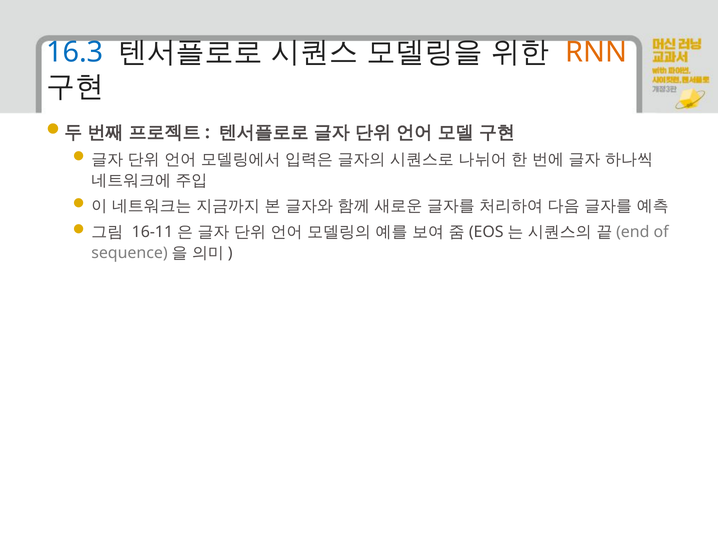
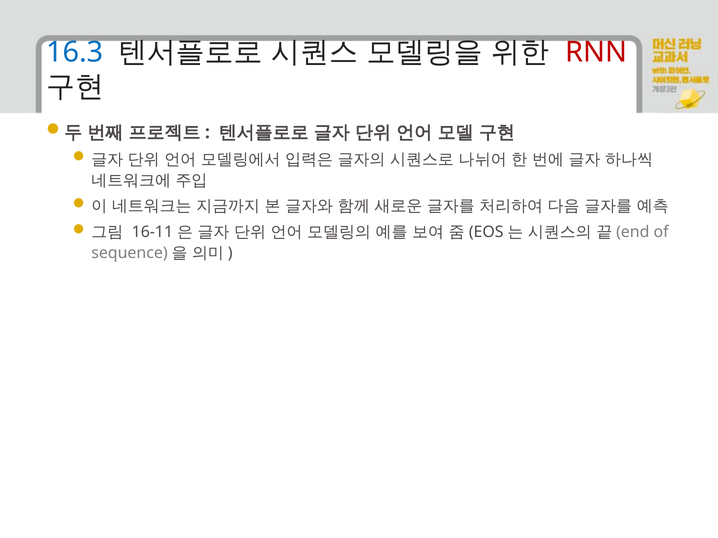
RNN colour: orange -> red (596, 52)
